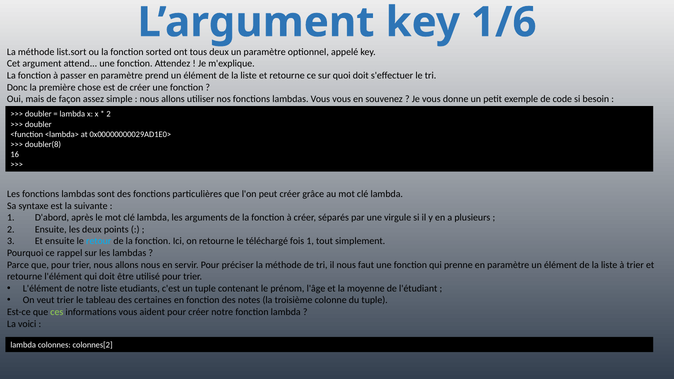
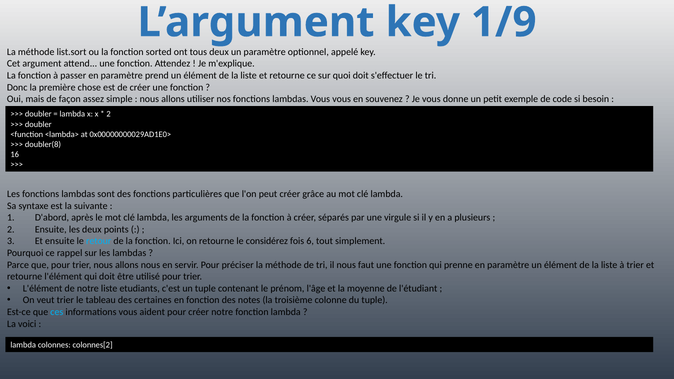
1/6: 1/6 -> 1/9 (504, 22)
téléchargé: téléchargé -> considérez (267, 241)
fois 1: 1 -> 6 (310, 241)
ces colour: light green -> light blue (57, 312)
